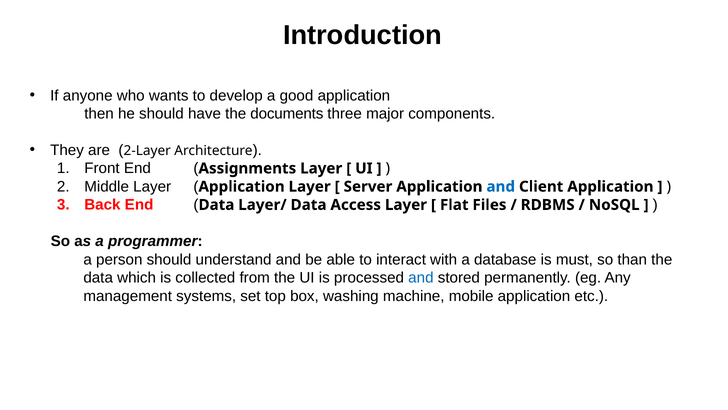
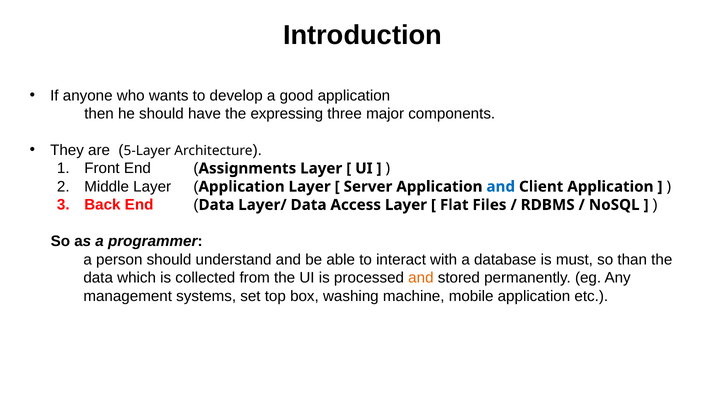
documents: documents -> expressing (287, 114)
2-Layer: 2-Layer -> 5-Layer (147, 151)
and colour: blue -> orange (421, 277)
